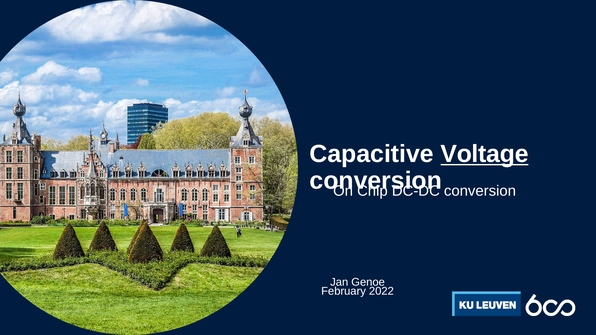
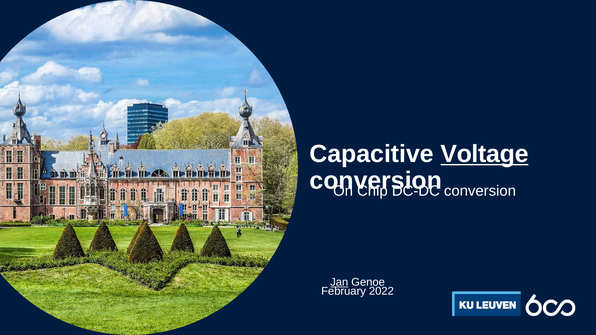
Jan underline: none -> present (339, 282)
